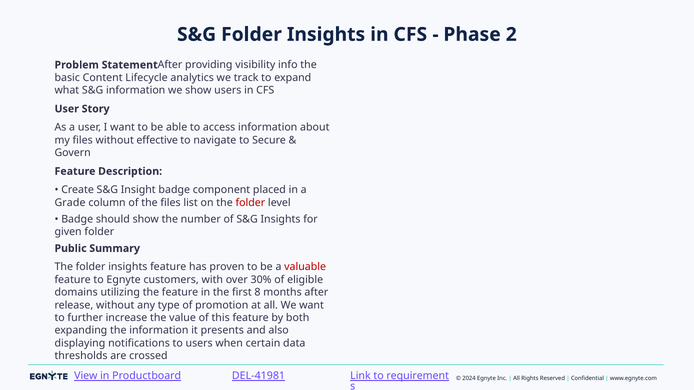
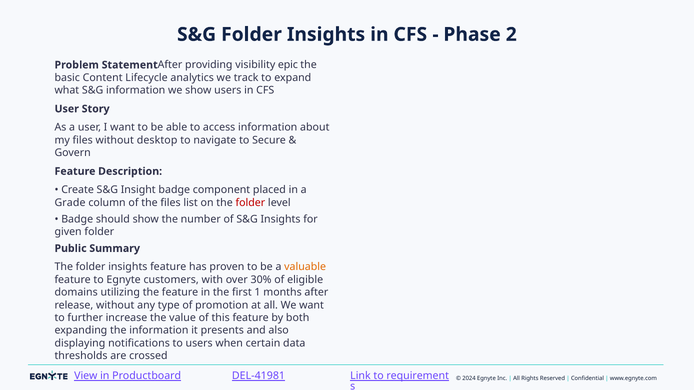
info: info -> epic (288, 65)
effective: effective -> desktop (157, 140)
valuable colour: red -> orange (305, 267)
8: 8 -> 1 (258, 293)
